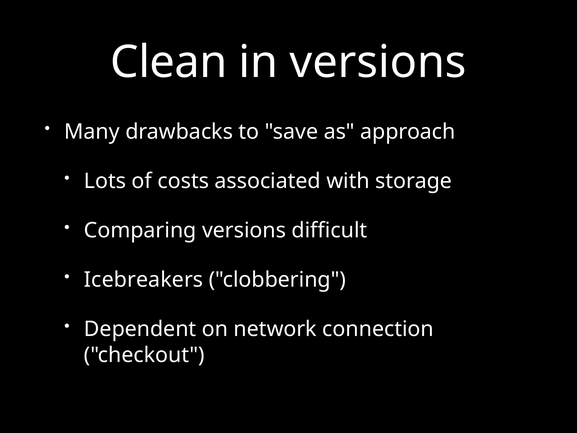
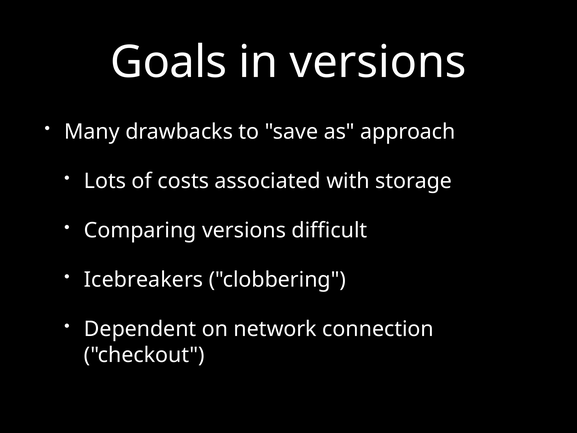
Clean: Clean -> Goals (169, 62)
